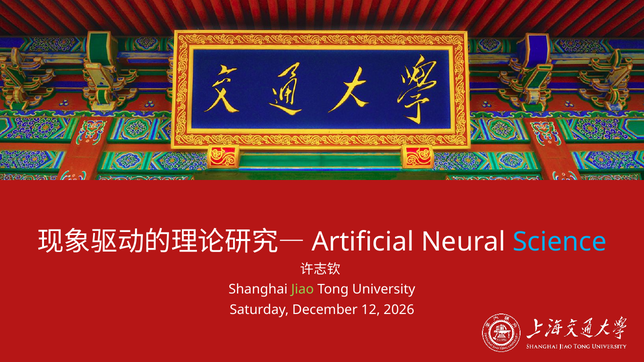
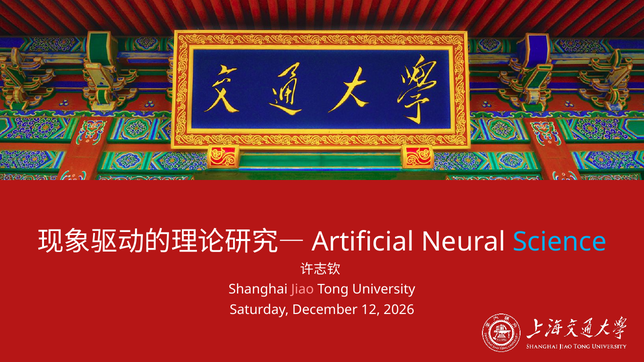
Jiao colour: light green -> pink (303, 289)
